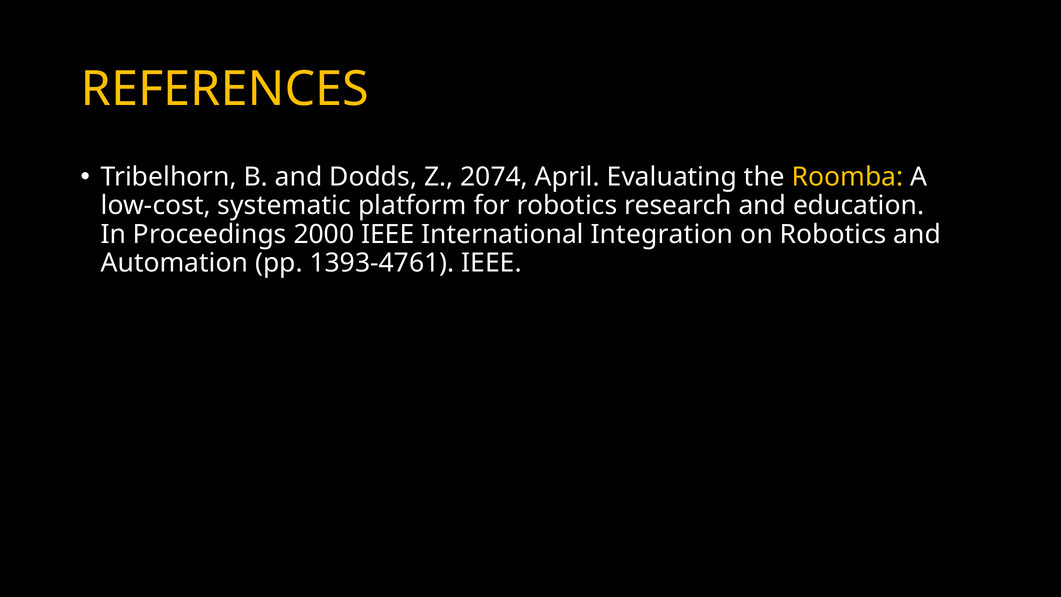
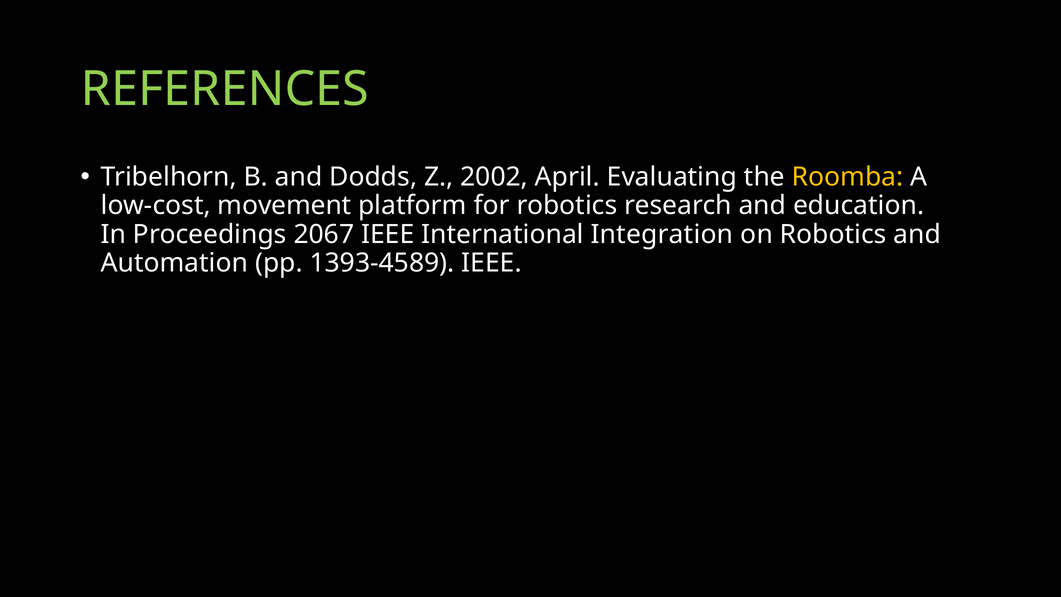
REFERENCES colour: yellow -> light green (225, 89)
2074: 2074 -> 2002 (494, 177)
systematic: systematic -> movement (284, 206)
2000: 2000 -> 2067 (324, 234)
1393-4761: 1393-4761 -> 1393-4589 (382, 263)
